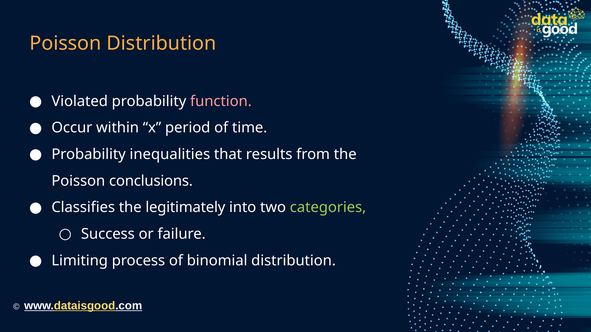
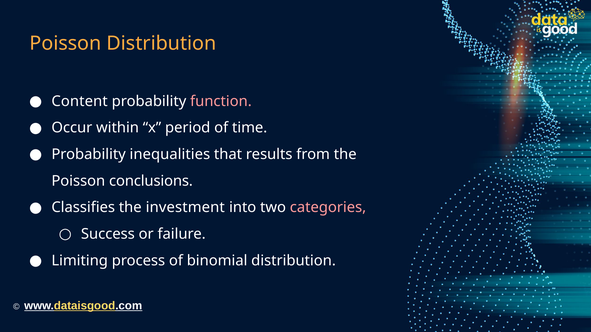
Violated: Violated -> Content (80, 101)
legitimately: legitimately -> investment (185, 208)
categories colour: light green -> pink (328, 208)
